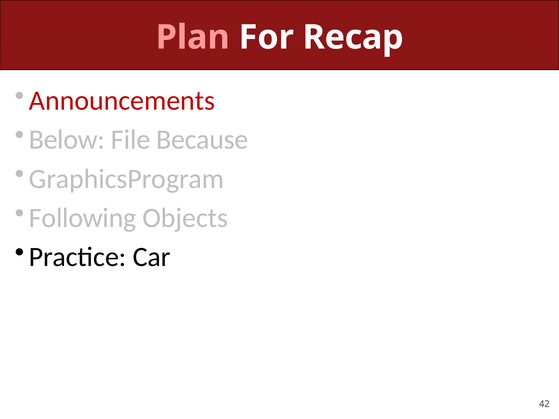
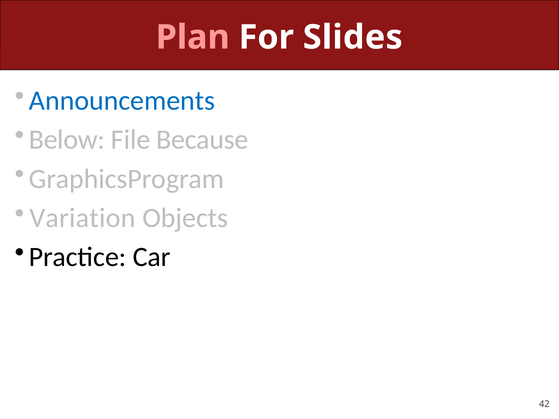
Recap: Recap -> Slides (353, 37)
Announcements colour: red -> blue (122, 101)
Following: Following -> Variation (82, 218)
